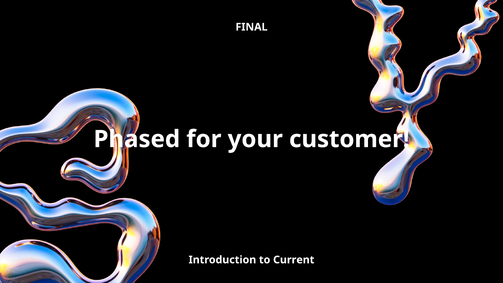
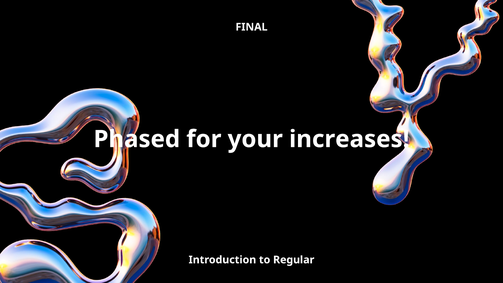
customer: customer -> increases (349, 139)
Current: Current -> Regular (294, 260)
